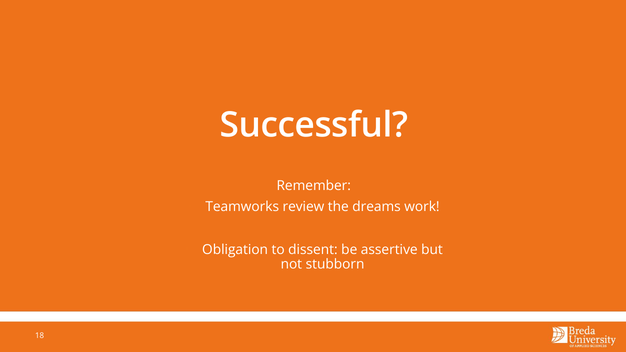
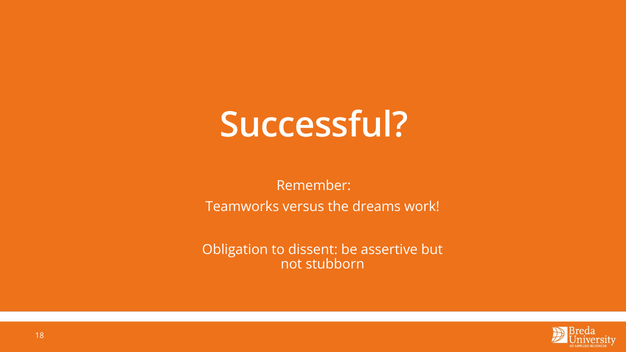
review: review -> versus (303, 207)
